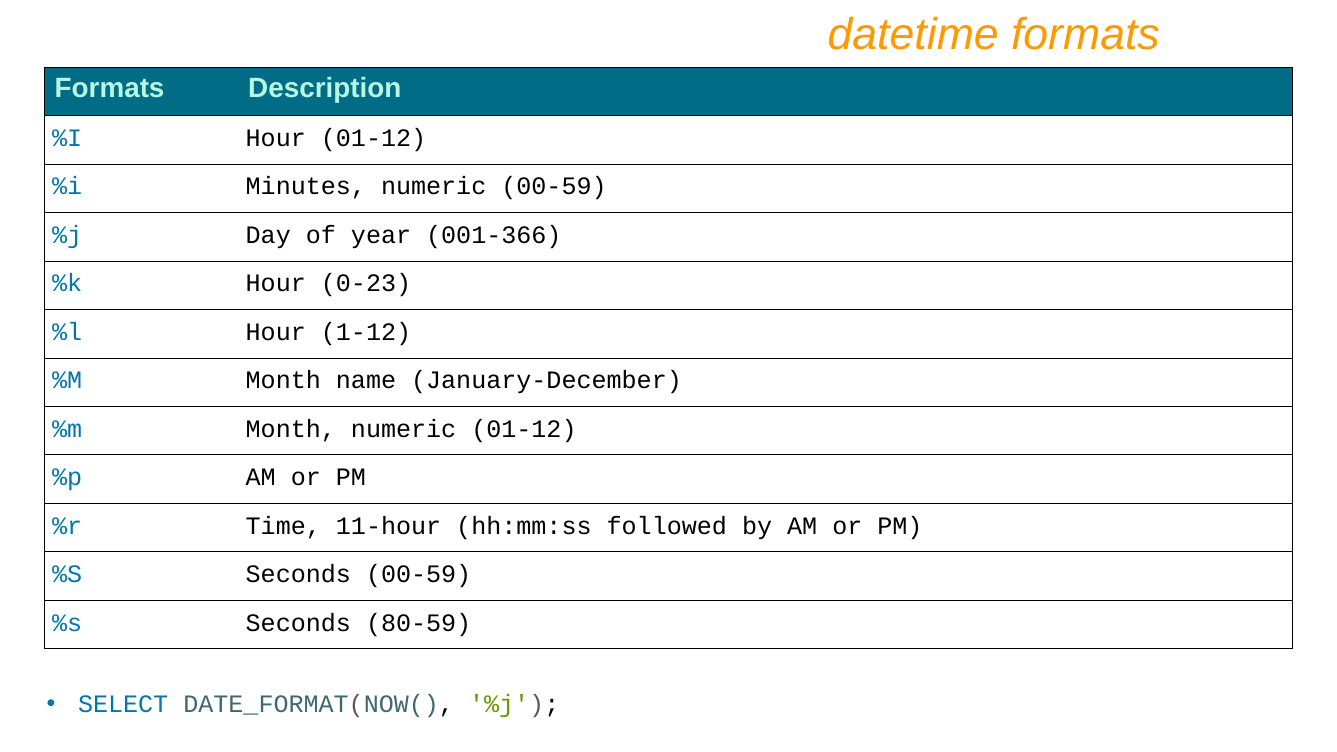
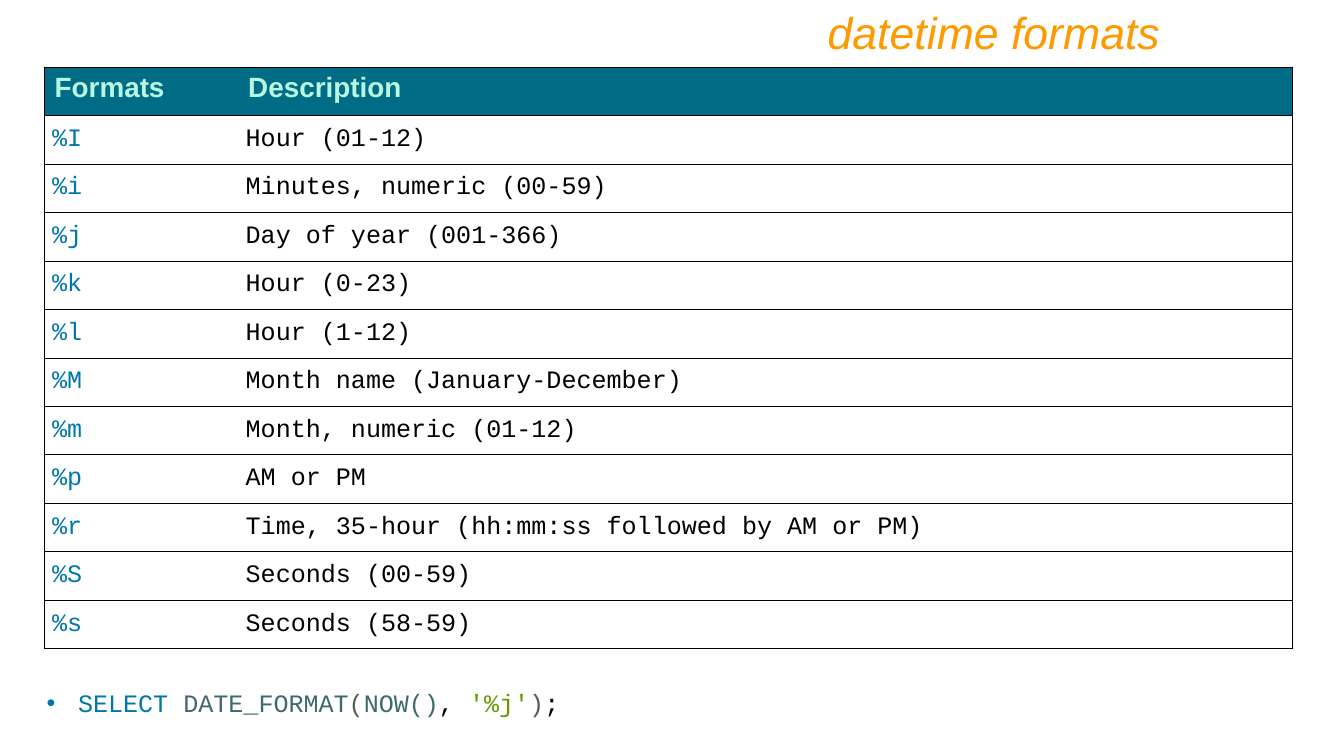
11-hour: 11-hour -> 35-hour (389, 526)
80-59: 80-59 -> 58-59 (419, 623)
